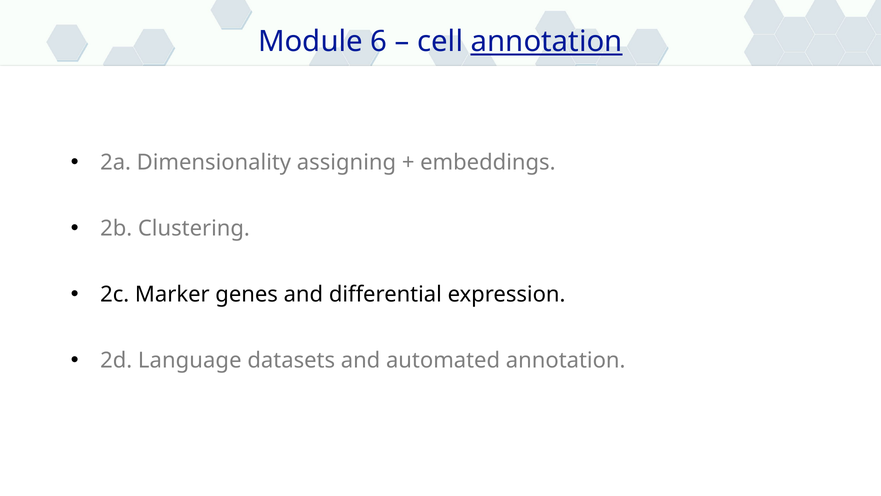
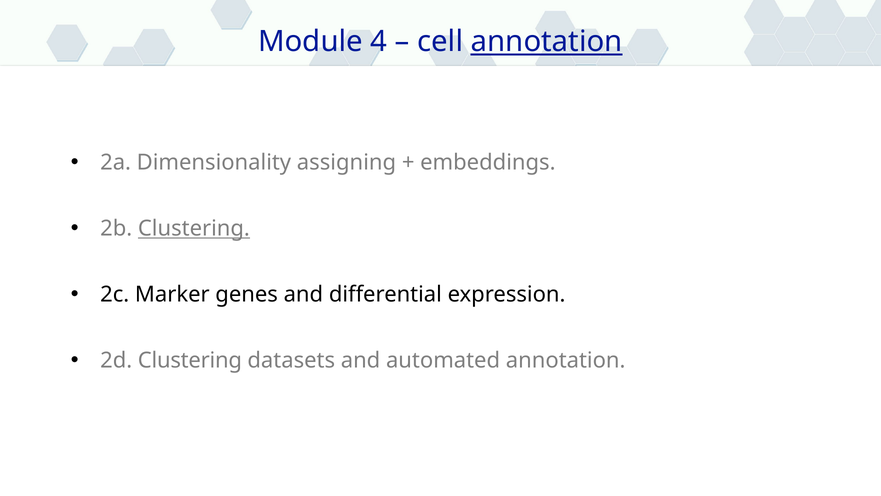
6: 6 -> 4 (379, 42)
Clustering underline: none -> present (194, 228)
2d Language: Language -> Clustering (190, 360)
